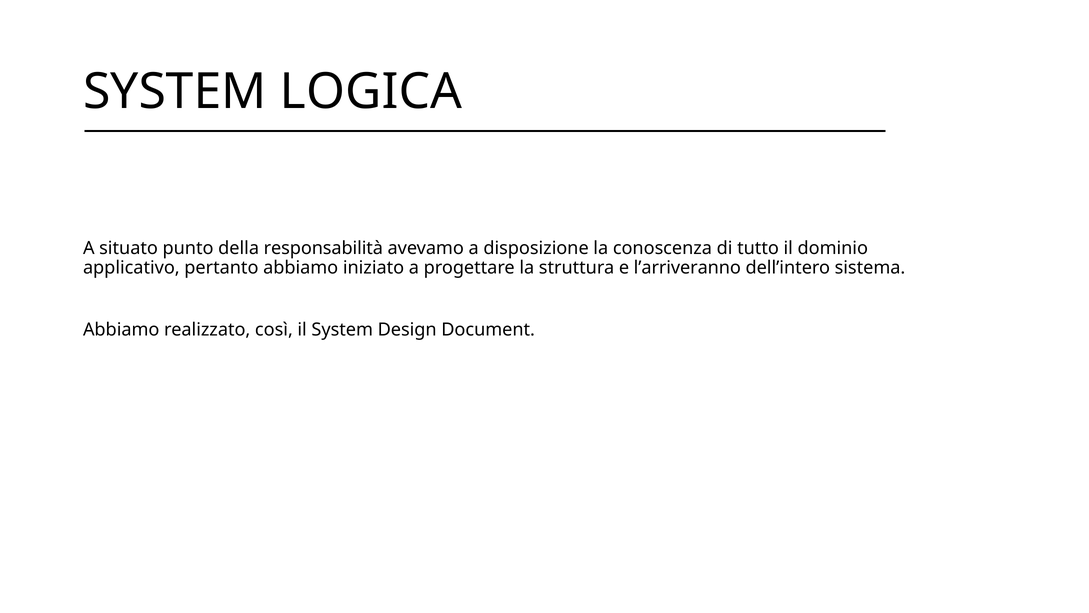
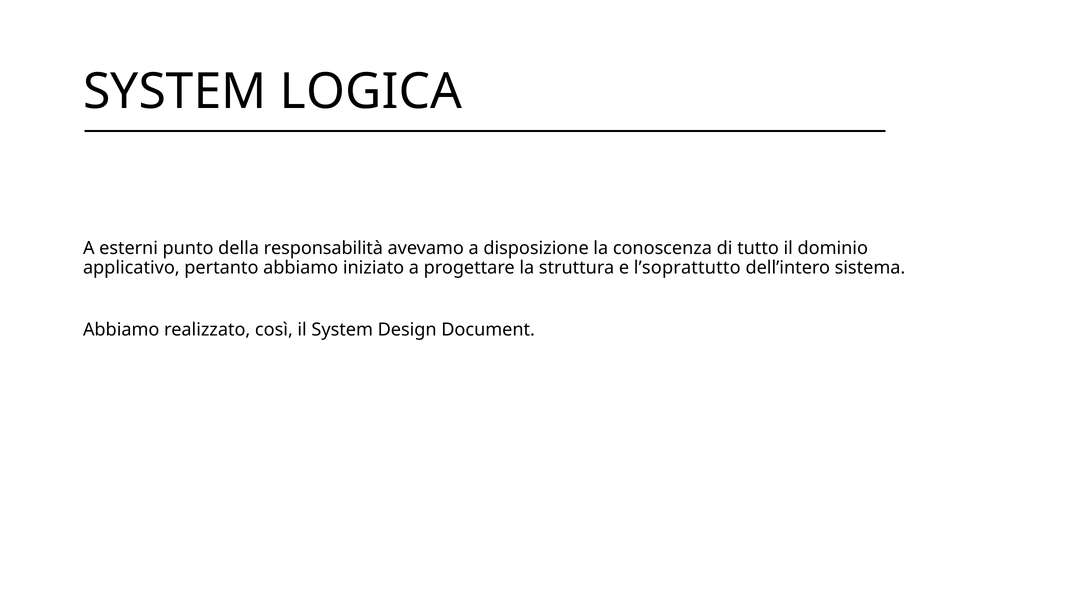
situato: situato -> esterni (129, 248)
l’arriveranno: l’arriveranno -> l’soprattutto (687, 267)
